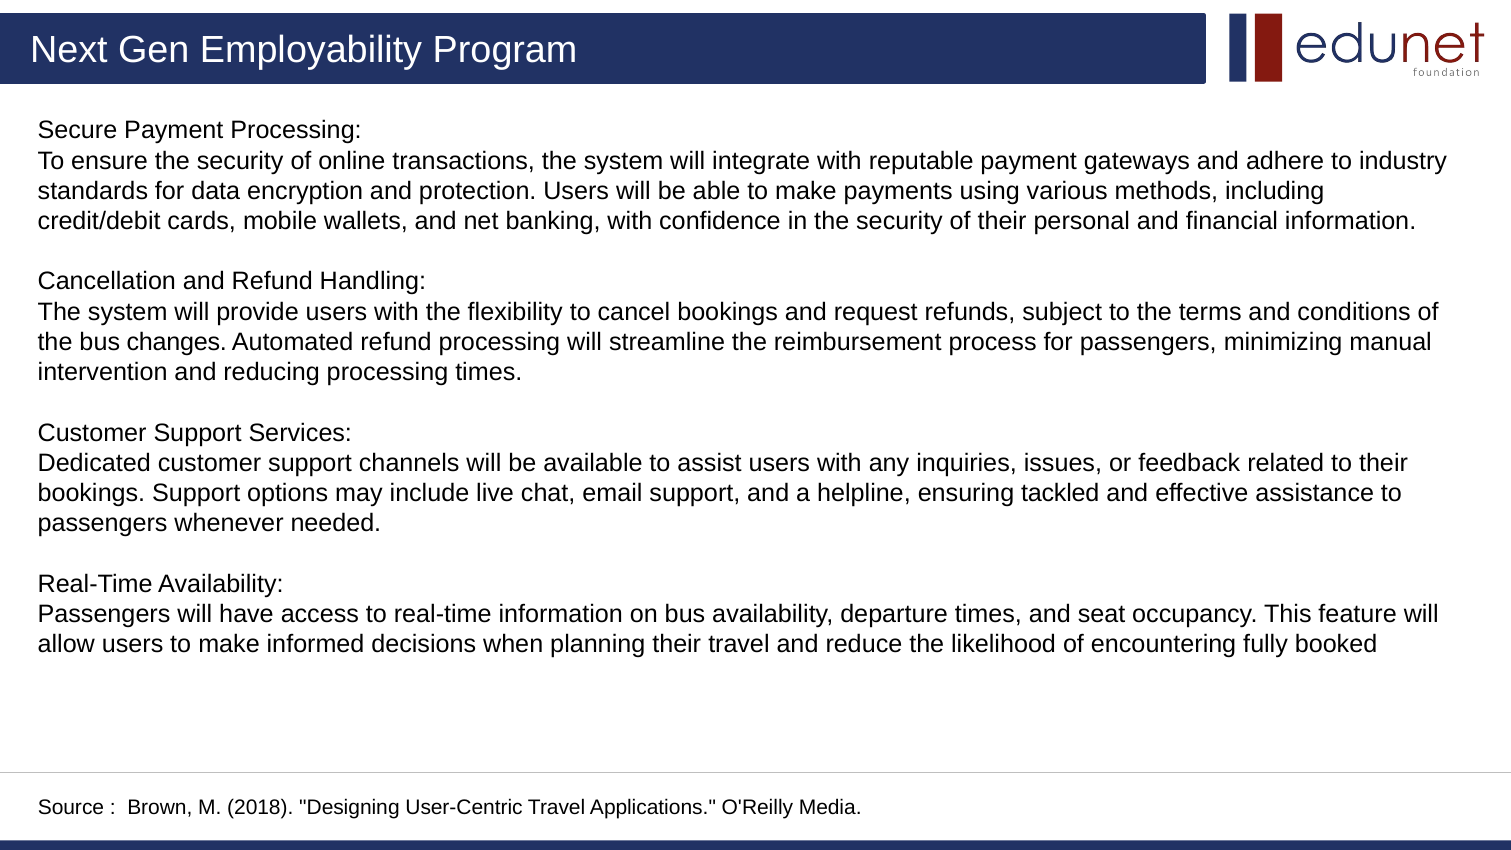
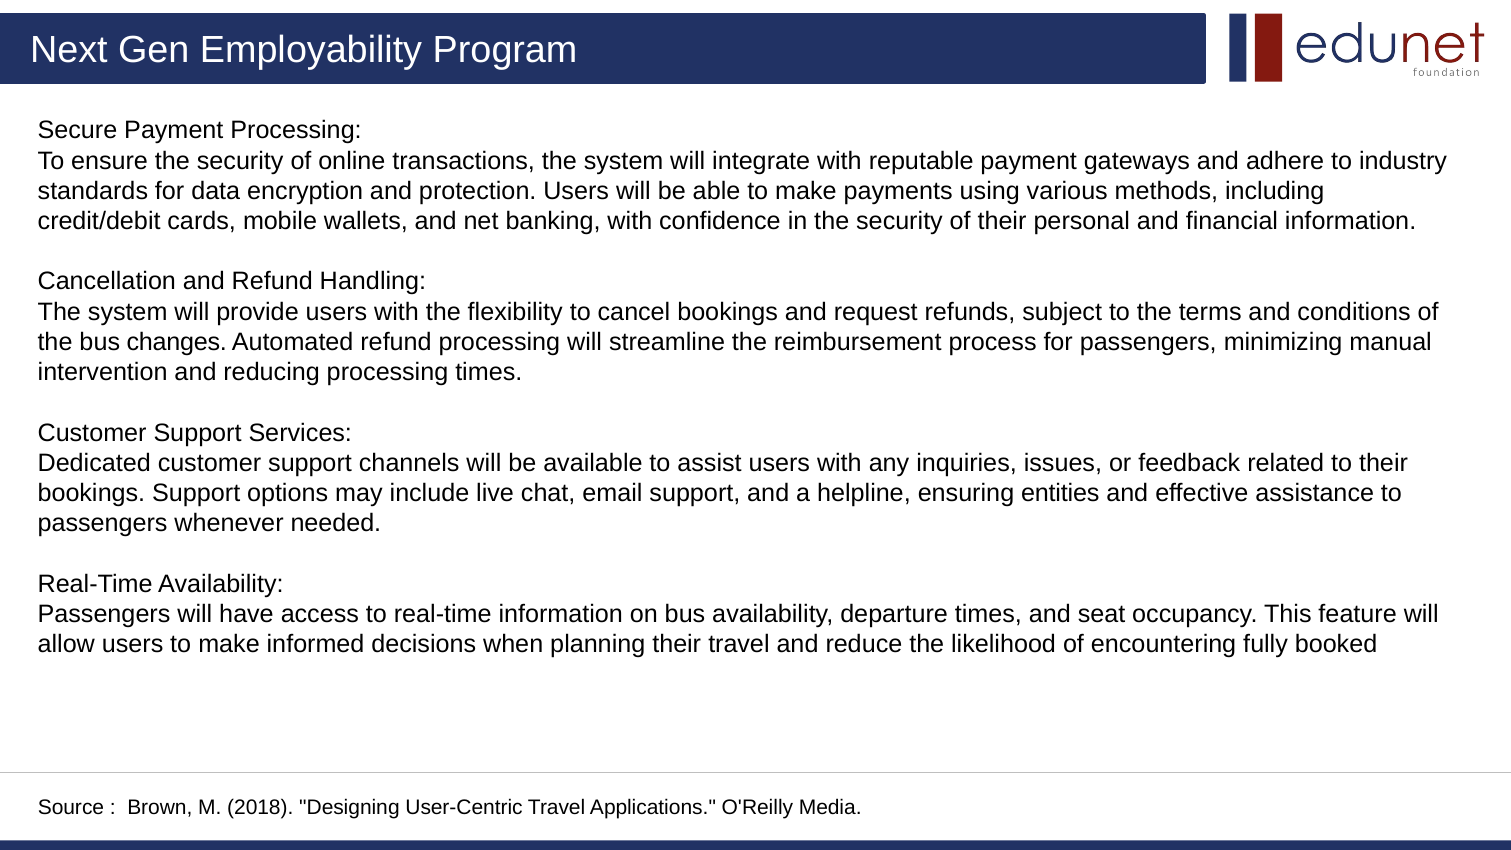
tackled: tackled -> entities (1060, 493)
